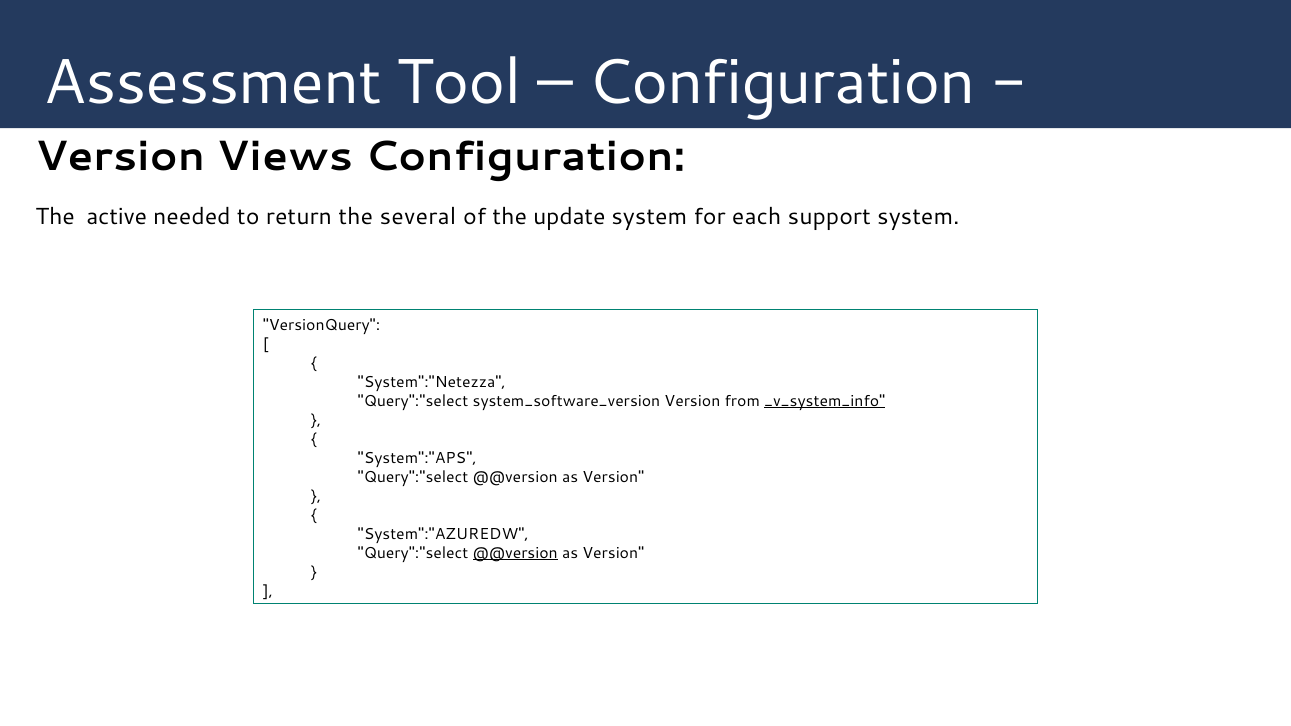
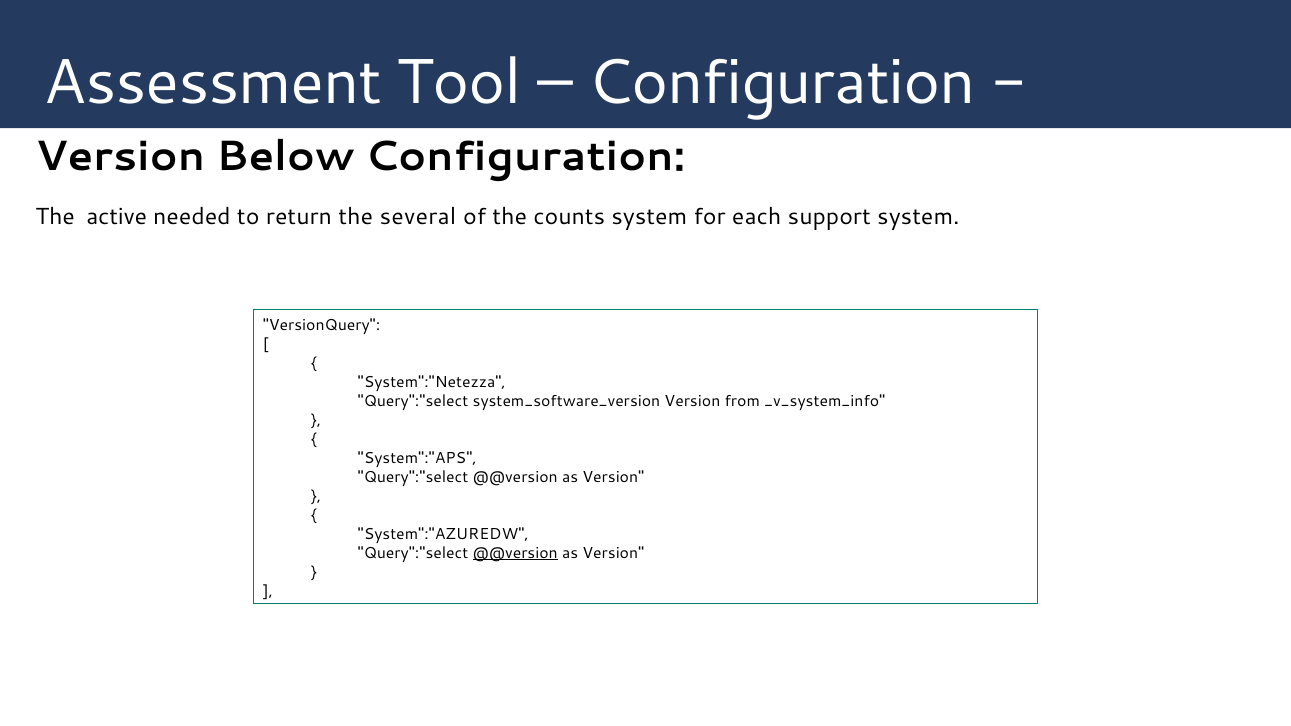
Views: Views -> Below (285, 157)
update: update -> counts (569, 217)
_v_system_info underline: present -> none (825, 401)
